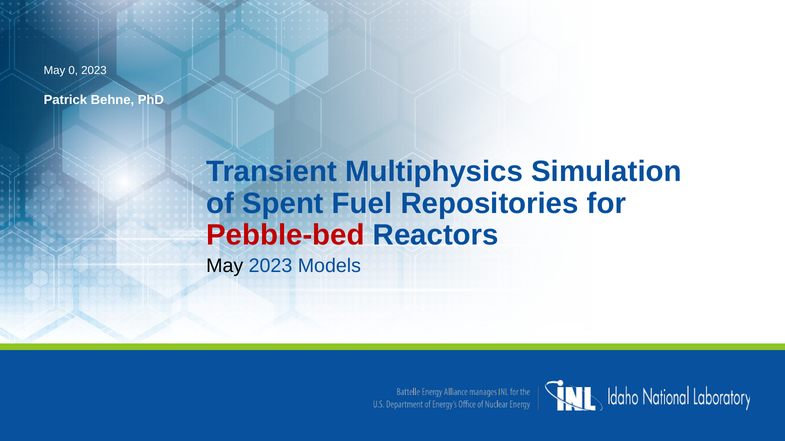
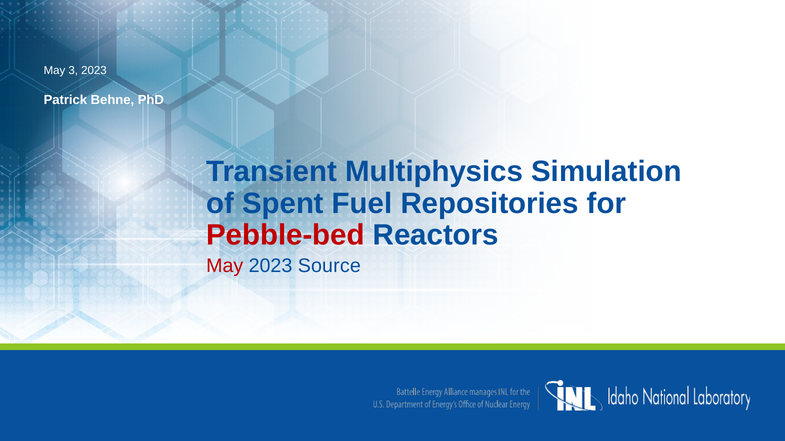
0: 0 -> 3 (73, 70)
May colour: black -> red (225, 266)
Models: Models -> Source (329, 266)
